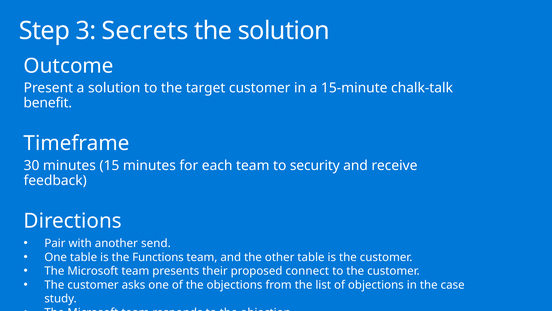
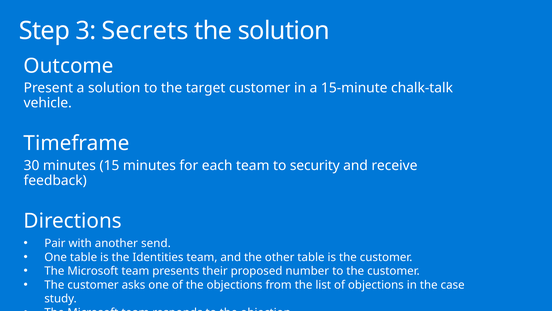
benefit: benefit -> vehicle (48, 103)
Functions: Functions -> Identities (158, 257)
connect: connect -> number (307, 271)
